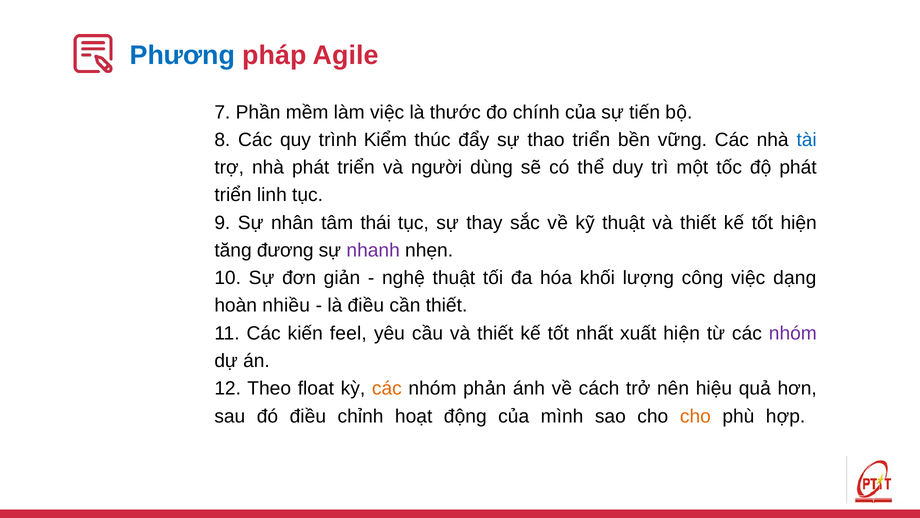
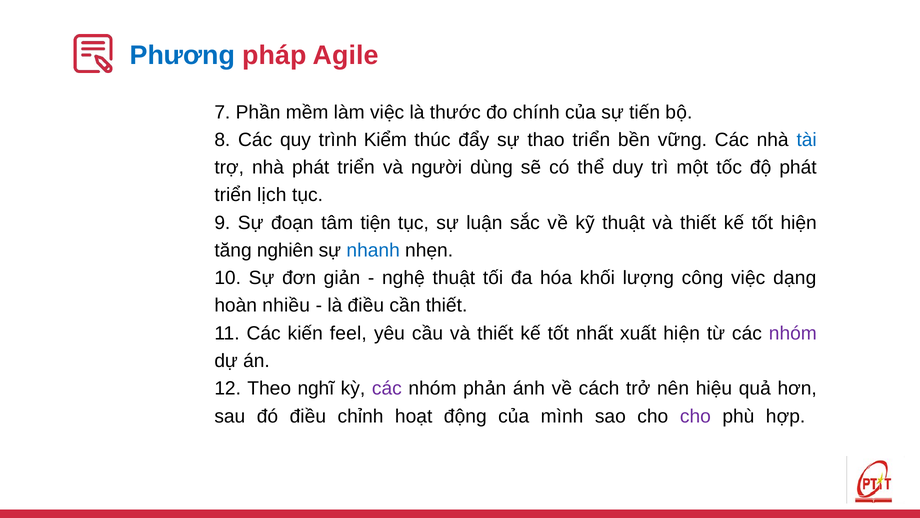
linh: linh -> lịch (272, 195)
nhân: nhân -> đoạn (292, 223)
thái: thái -> tiện (376, 223)
thay: thay -> luận (484, 223)
đương: đương -> nghiên (285, 250)
nhanh colour: purple -> blue (373, 250)
float: float -> nghĩ (316, 388)
các colour: orange -> purple (387, 388)
cho colour: orange -> purple (695, 416)
